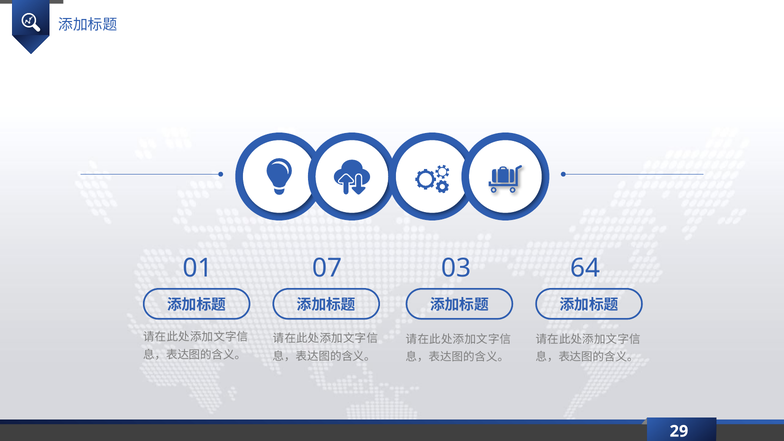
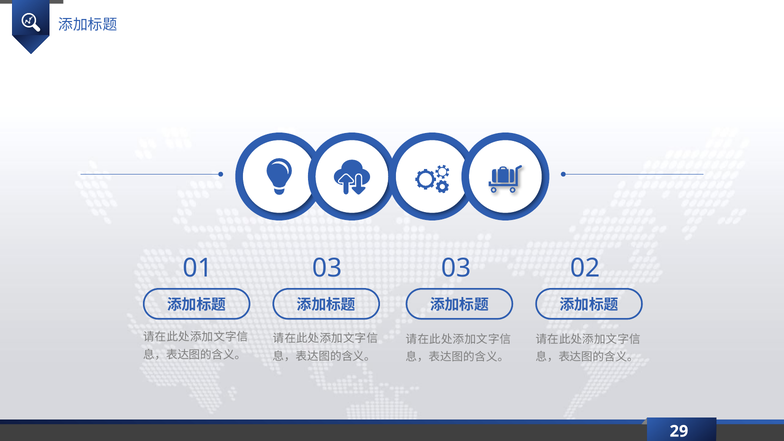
01 07: 07 -> 03 (327, 268)
64: 64 -> 02 (585, 268)
